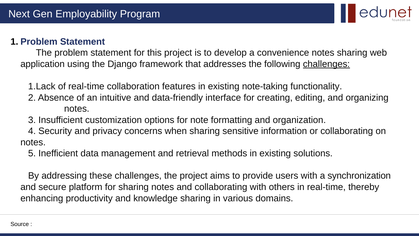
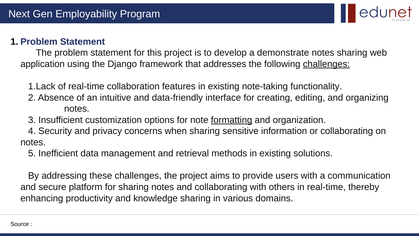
convenience: convenience -> demonstrate (283, 53)
formatting underline: none -> present (232, 120)
synchronization: synchronization -> communication (359, 176)
